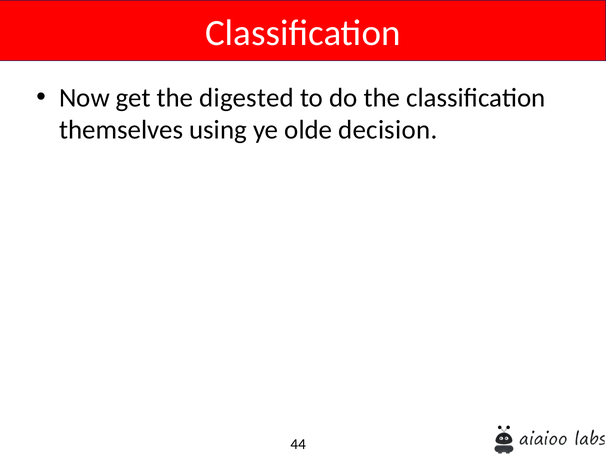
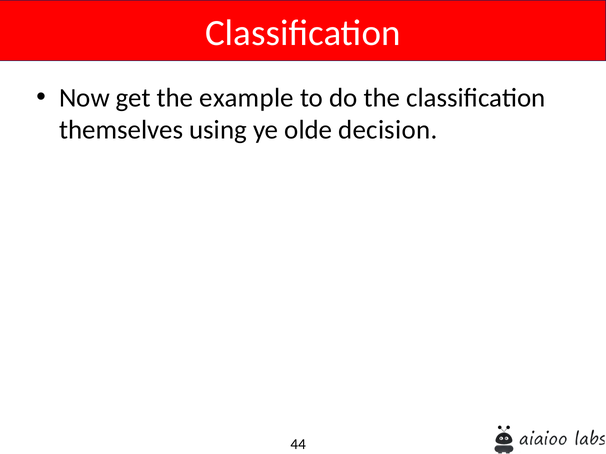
digested: digested -> example (247, 98)
